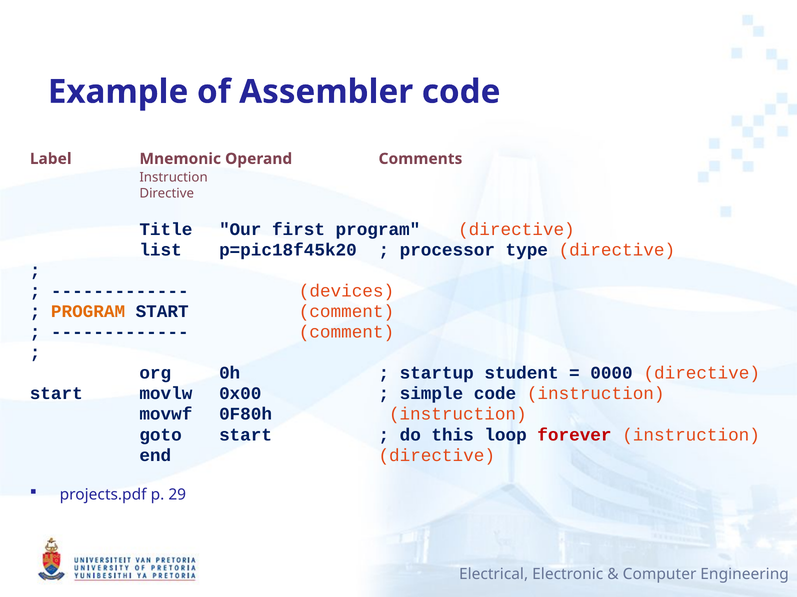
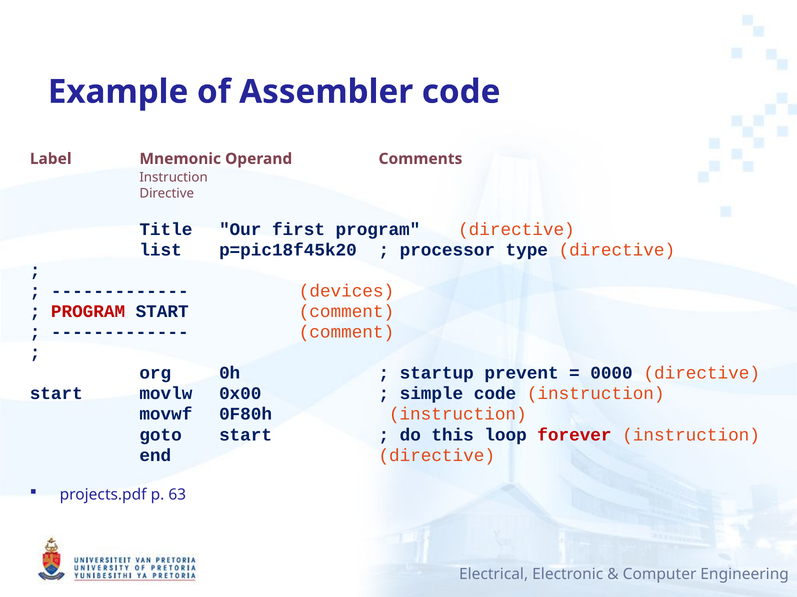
PROGRAM colour: orange -> red (88, 312)
student: student -> prevent (522, 374)
29: 29 -> 63 (177, 495)
